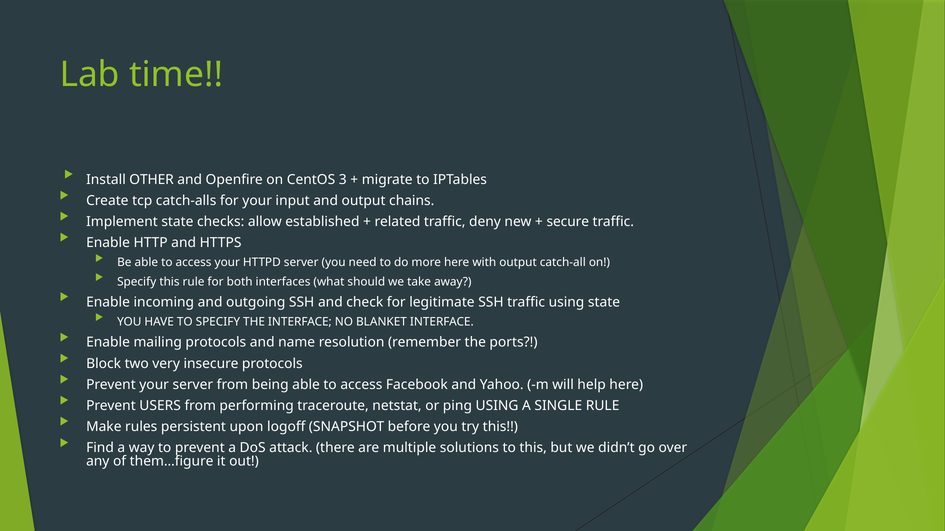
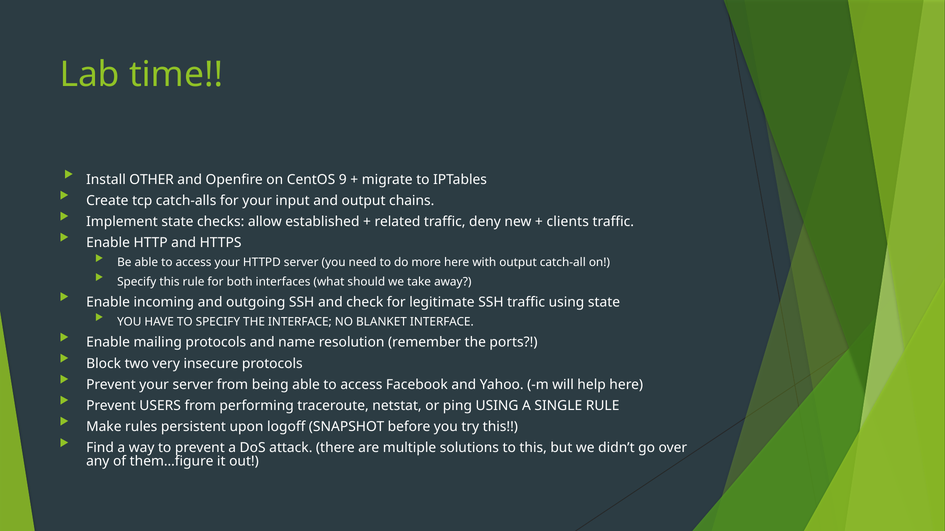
3: 3 -> 9 (343, 180)
secure: secure -> clients (568, 222)
